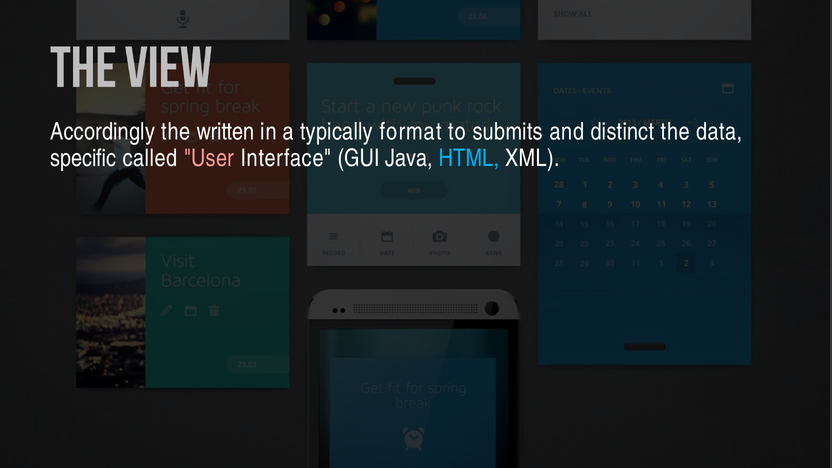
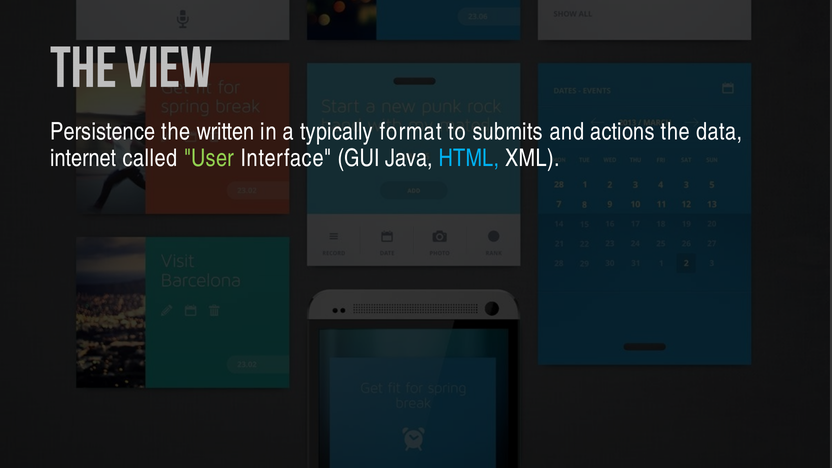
Accordingly: Accordingly -> Persistence (103, 132)
distinct: distinct -> actions (622, 132)
specific: specific -> internet (83, 158)
User colour: pink -> light green (209, 158)
